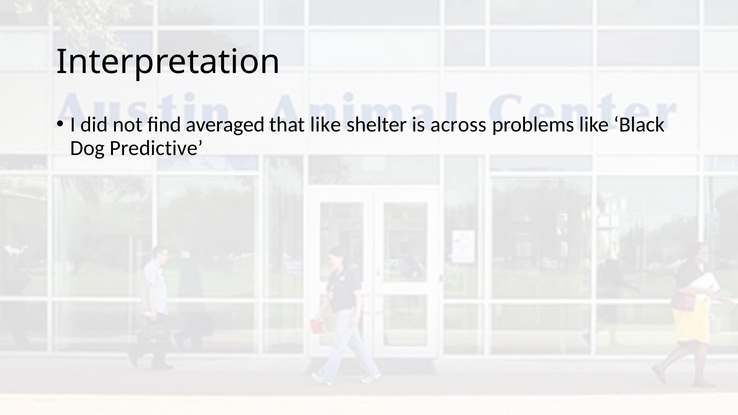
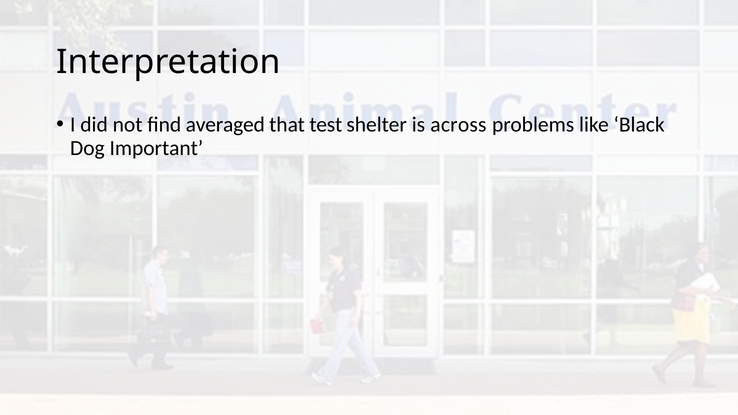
that like: like -> test (326, 125)
Predictive: Predictive -> Important (156, 148)
